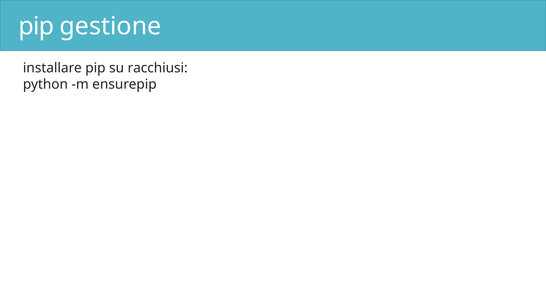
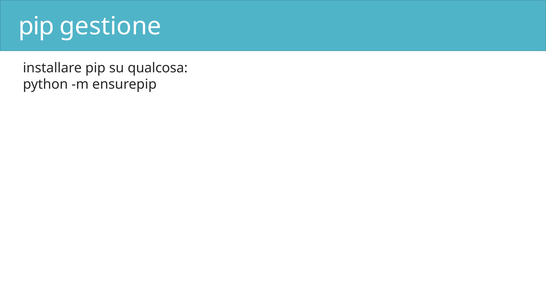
racchiusi: racchiusi -> qualcosa (158, 68)
